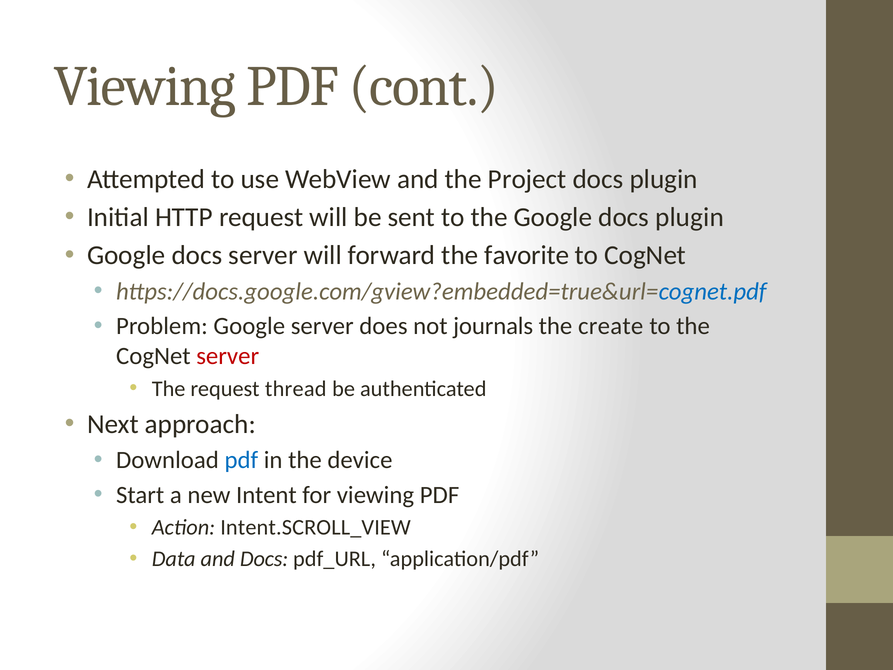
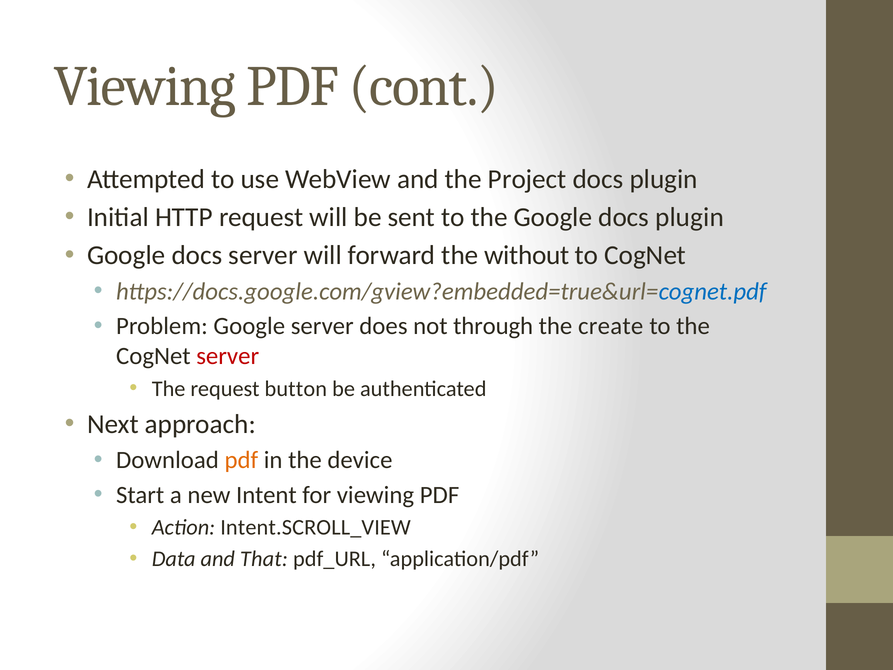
favorite: favorite -> without (527, 255)
journals: journals -> through (493, 326)
thread: thread -> button (296, 389)
pdf colour: blue -> orange (241, 460)
and Docs: Docs -> That (264, 559)
